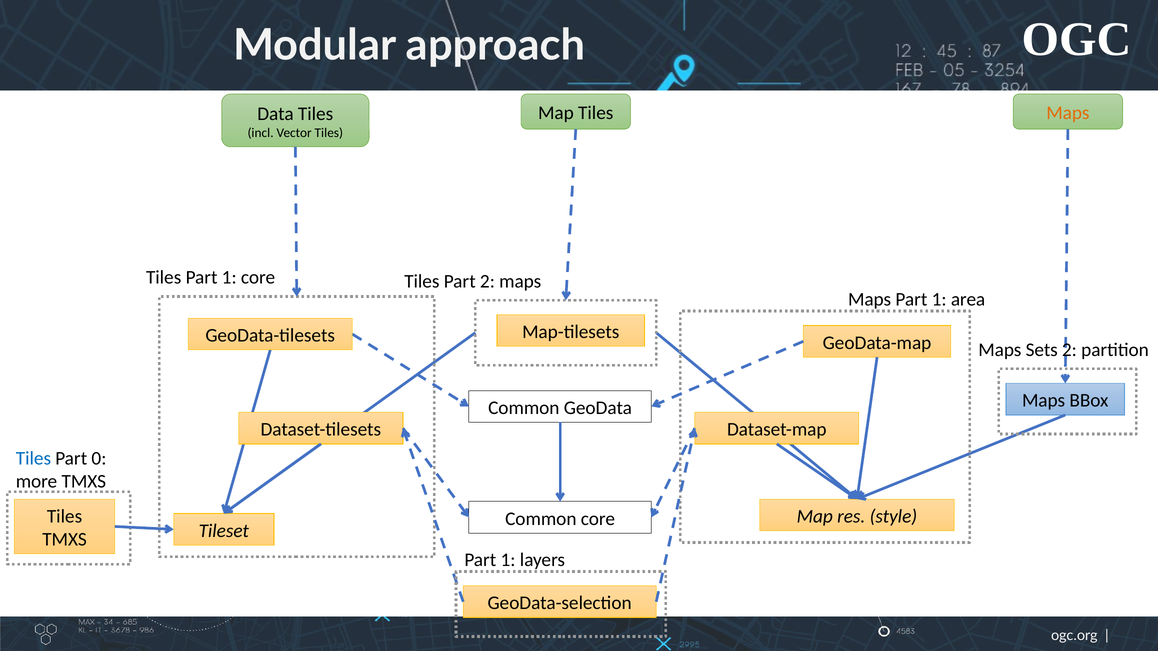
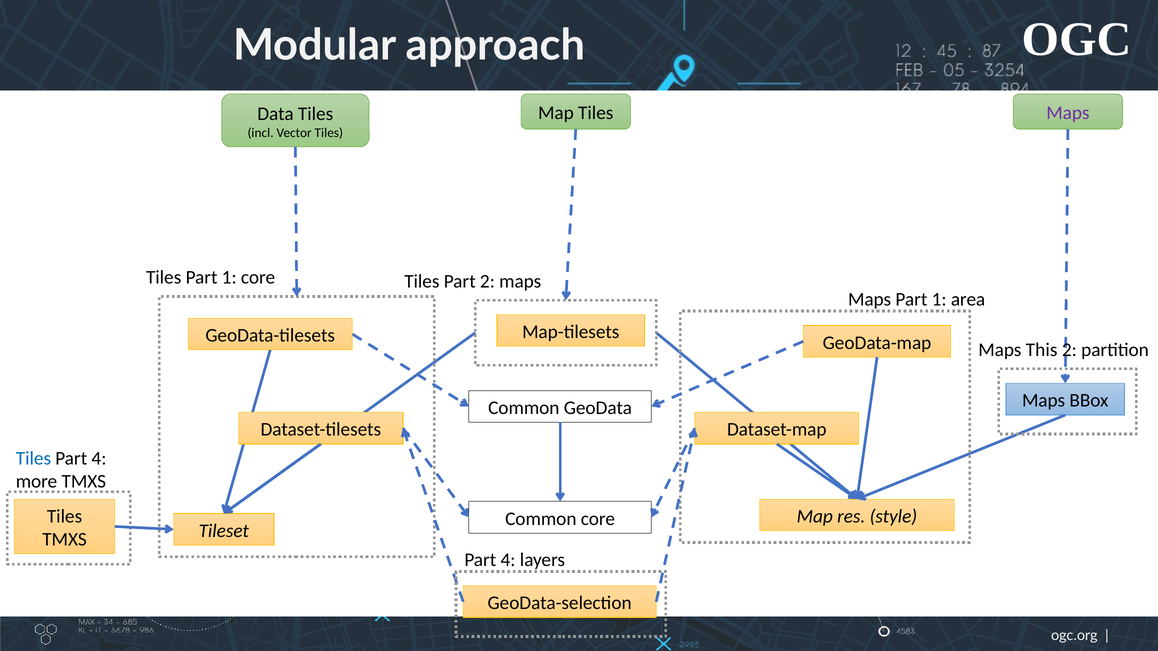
Maps colour: orange -> purple (1068, 113)
Sets: Sets -> This (1042, 350)
0: 0 -> 4 (99, 459)
1: 1 -> 4 (508, 560)
